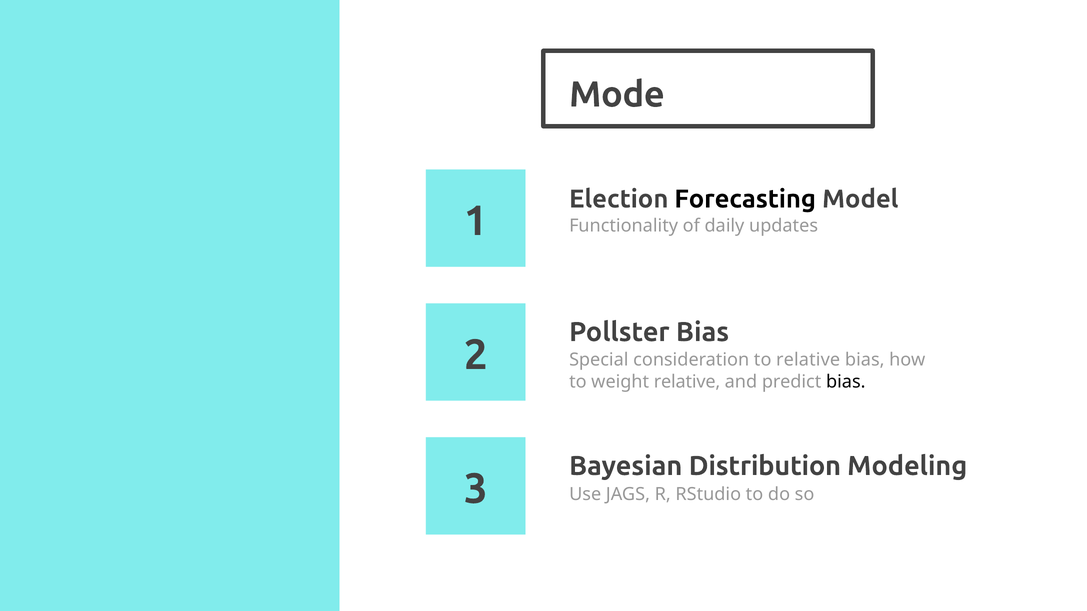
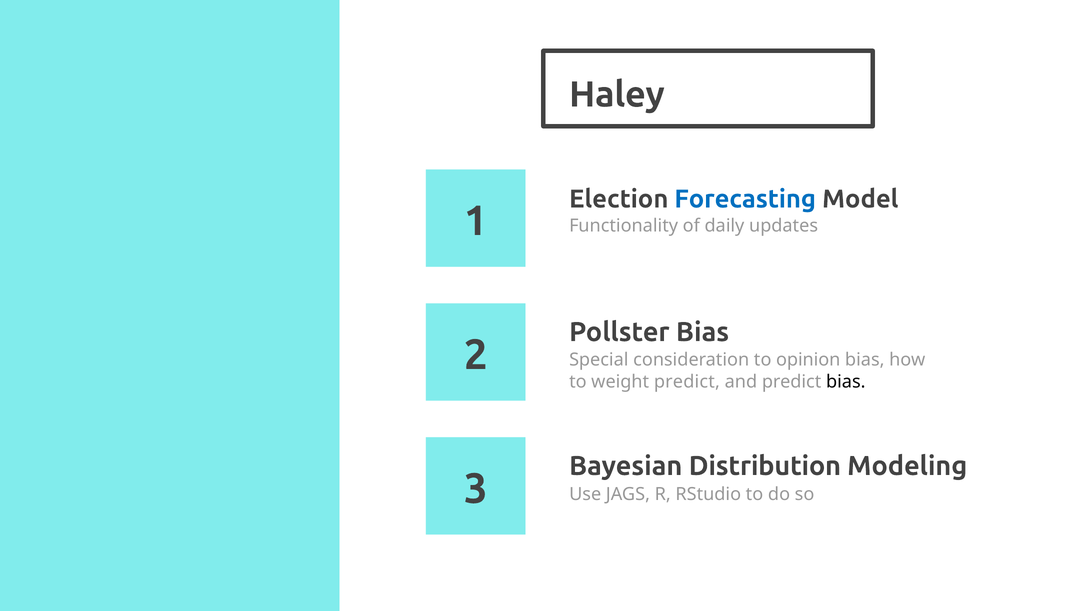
Mode: Mode -> Haley (617, 95)
Forecasting colour: black -> blue (745, 199)
to relative: relative -> opinion (808, 360)
weight relative: relative -> predict (687, 382)
